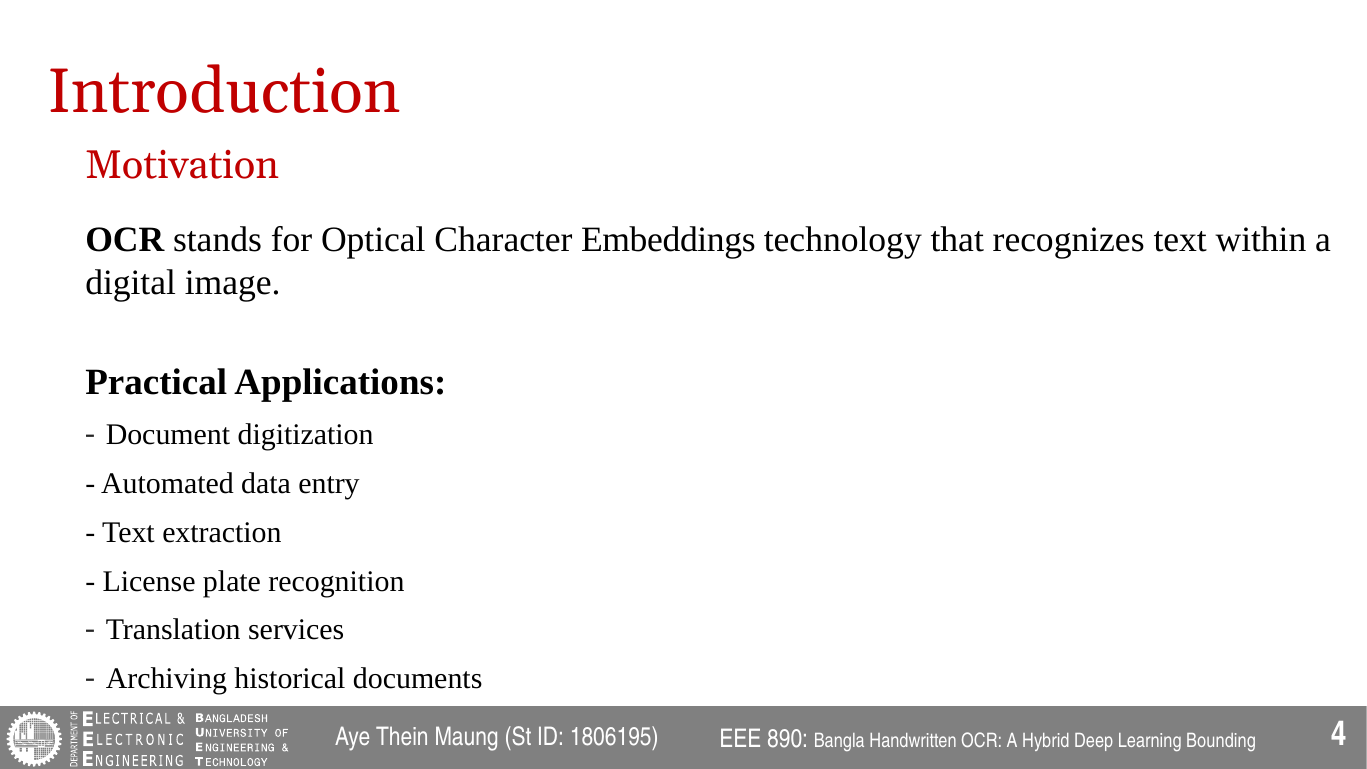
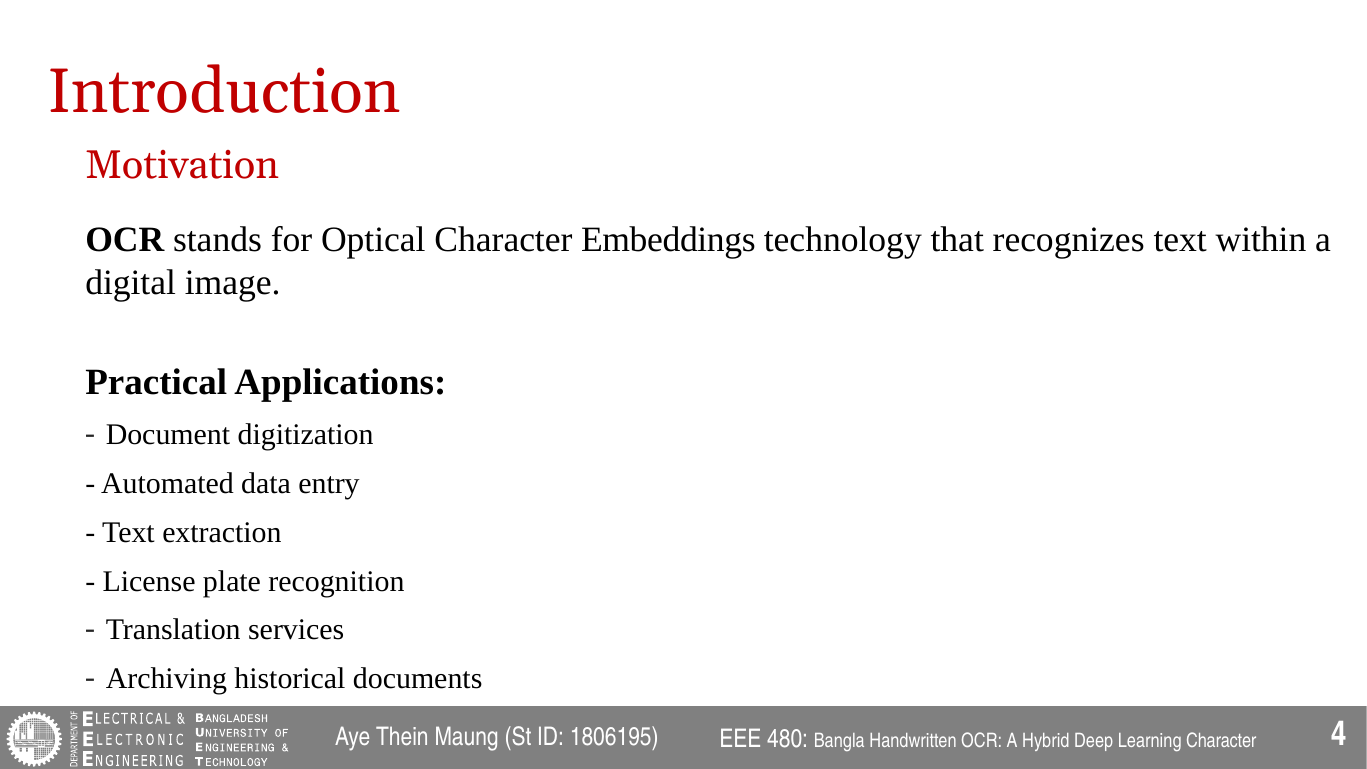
890: 890 -> 480 (788, 739)
Learning Bounding: Bounding -> Character (1221, 741)
